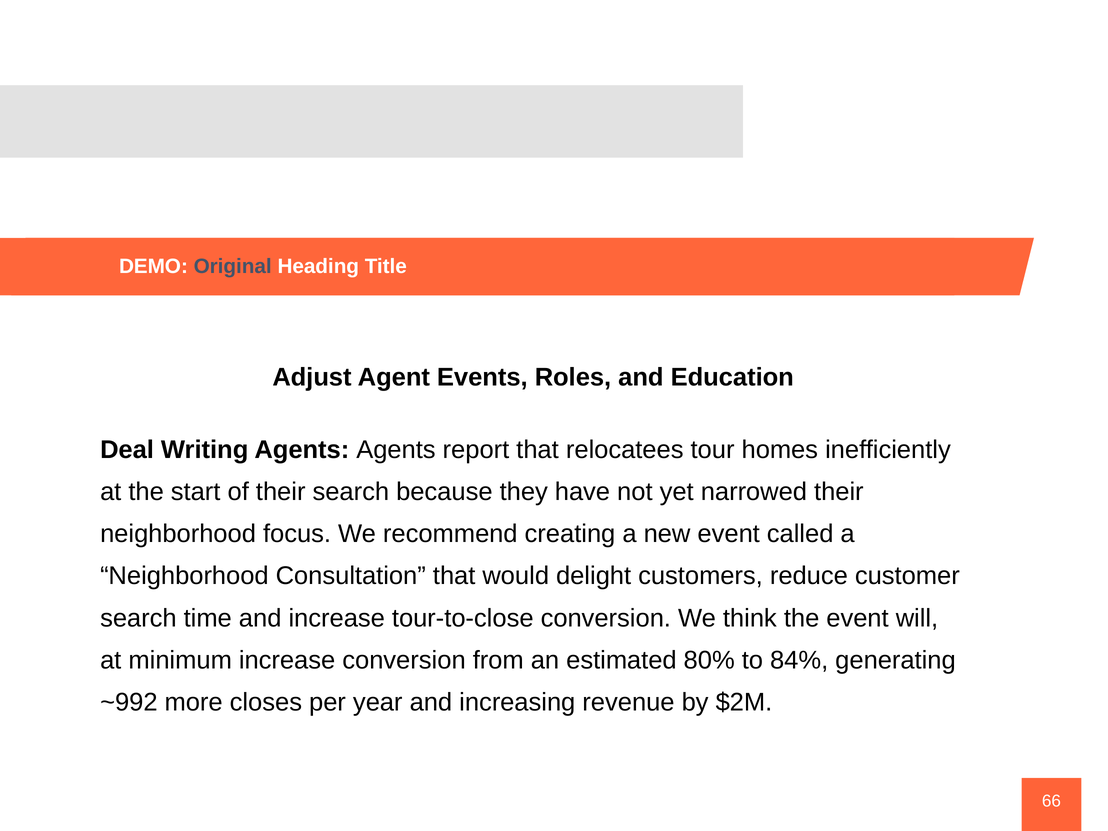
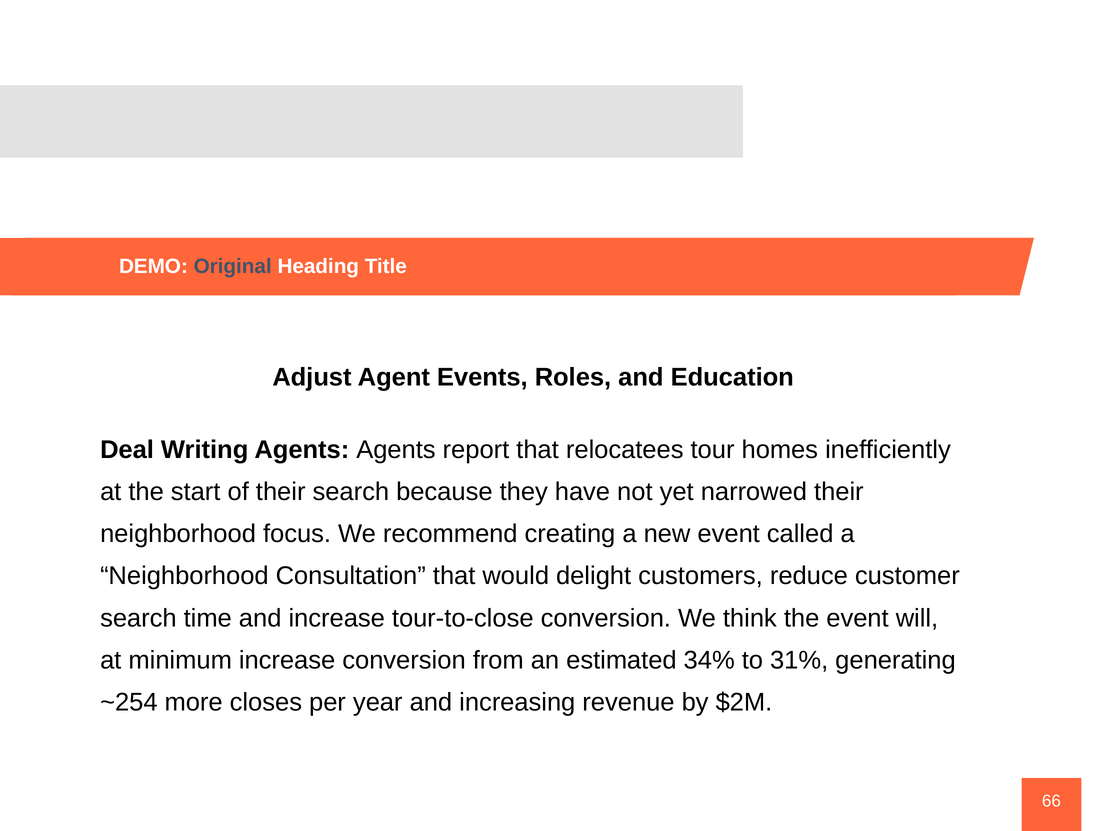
80%: 80% -> 34% (709, 660)
84%: 84% -> 31% (799, 660)
~992: ~992 -> ~254 (129, 702)
